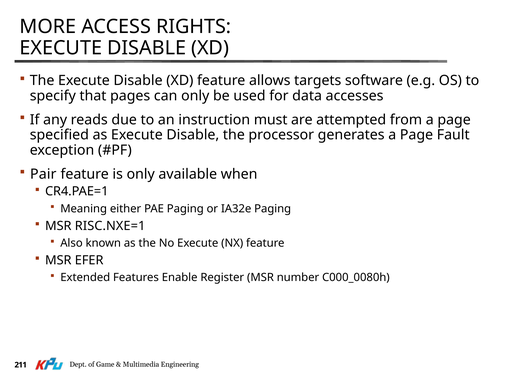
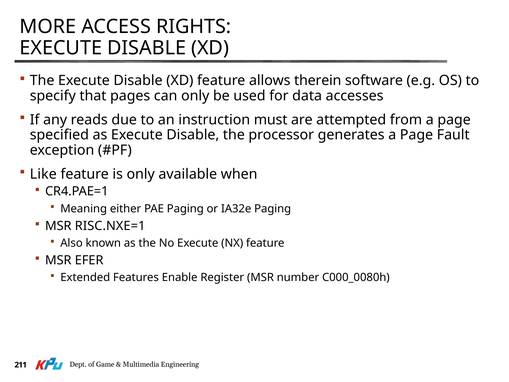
targets: targets -> therein (318, 81)
Pair: Pair -> Like (43, 174)
